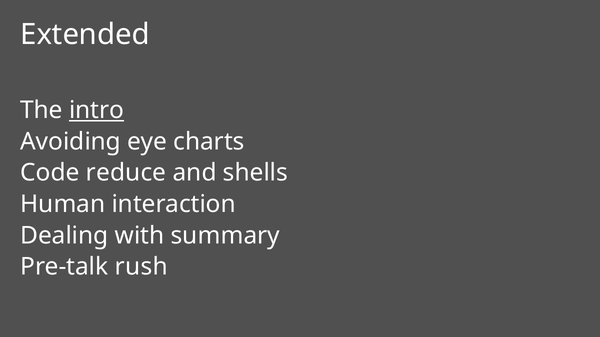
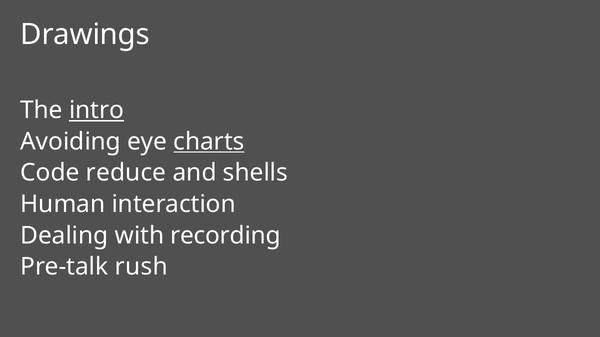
Extended: Extended -> Drawings (85, 34)
charts underline: none -> present (209, 142)
summary: summary -> recording (225, 236)
